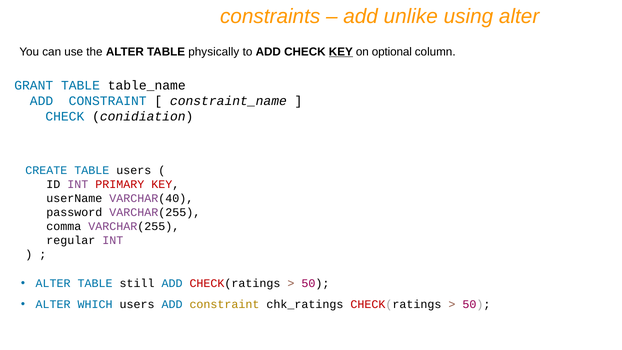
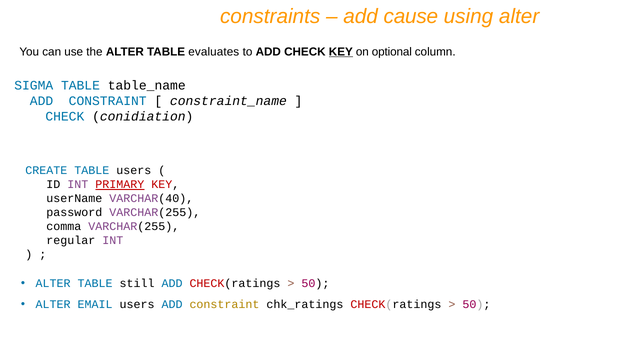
unlike: unlike -> cause (411, 16)
physically: physically -> evaluates (214, 52)
GRANT: GRANT -> SIGMA (34, 85)
PRIMARY underline: none -> present (120, 184)
WHICH: WHICH -> EMAIL (95, 304)
